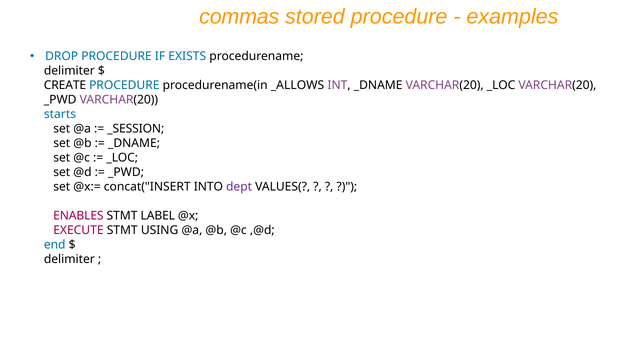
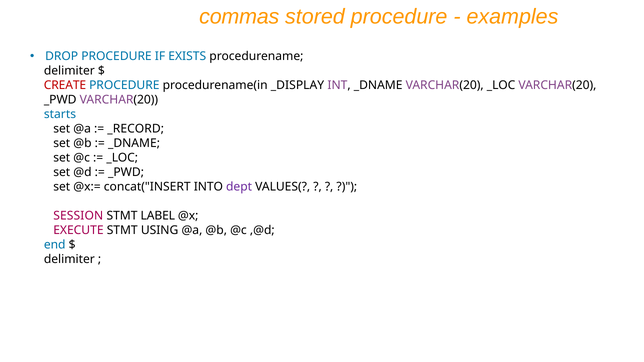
CREATE colour: black -> red (65, 85)
_ALLOWS: _ALLOWS -> _DISPLAY (298, 85)
_SESSION: _SESSION -> _RECORD (136, 129)
ENABLES: ENABLES -> SESSION (78, 216)
